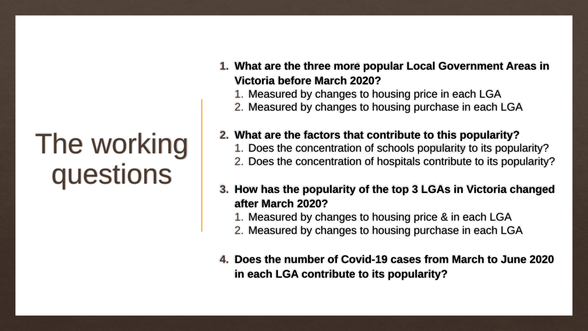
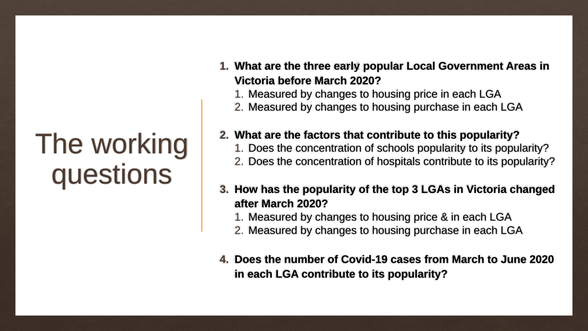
more: more -> early (347, 66)
